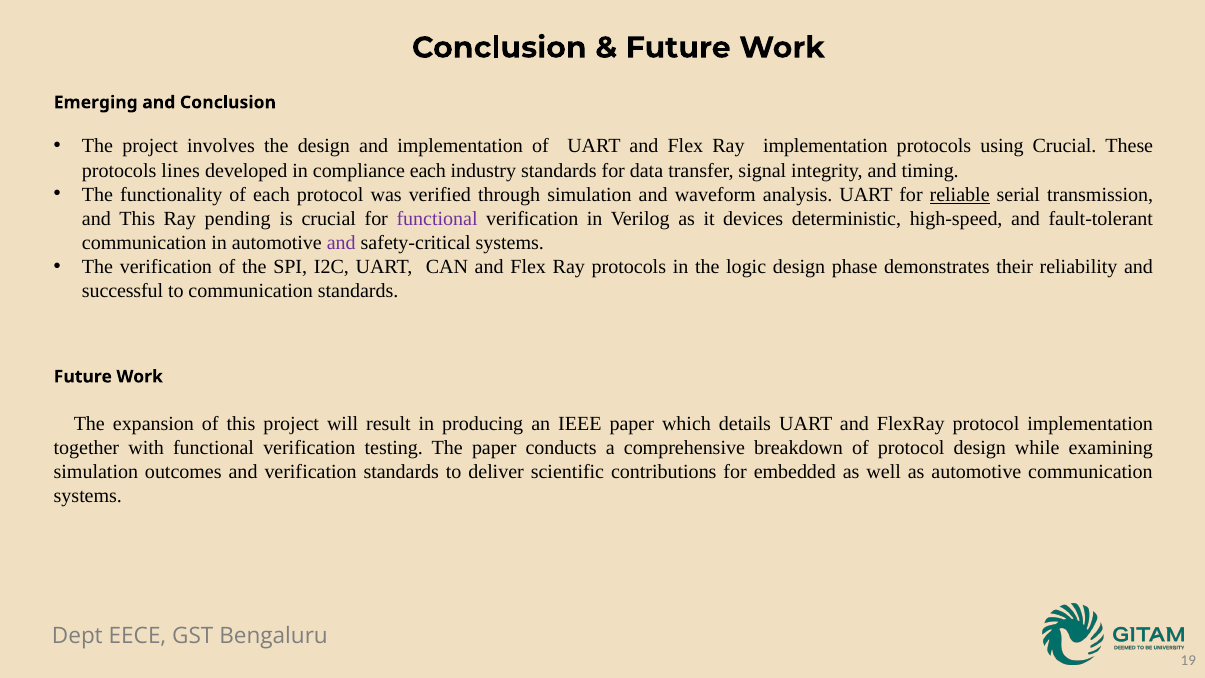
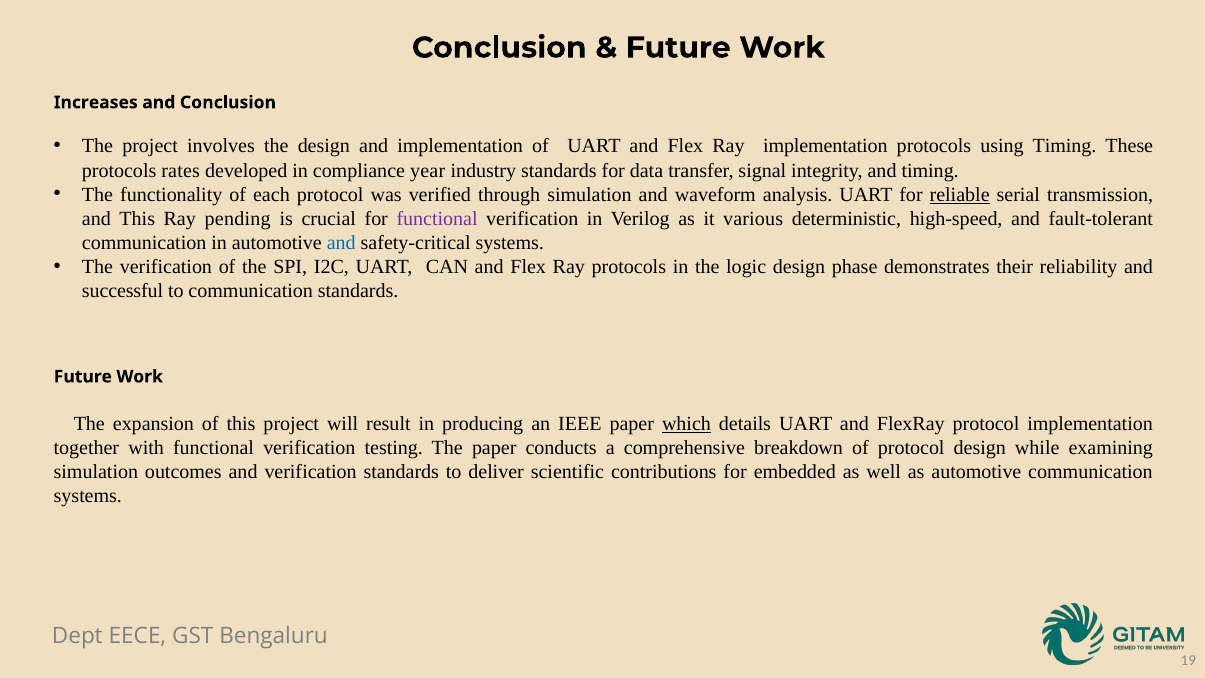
Emerging: Emerging -> Increases (96, 102)
using Crucial: Crucial -> Timing (1065, 146)
lines: lines -> rates (181, 170)
compliance each: each -> year (428, 170)
devices: devices -> various (753, 219)
and colour: purple -> blue (341, 243)
which underline: none -> present (686, 423)
